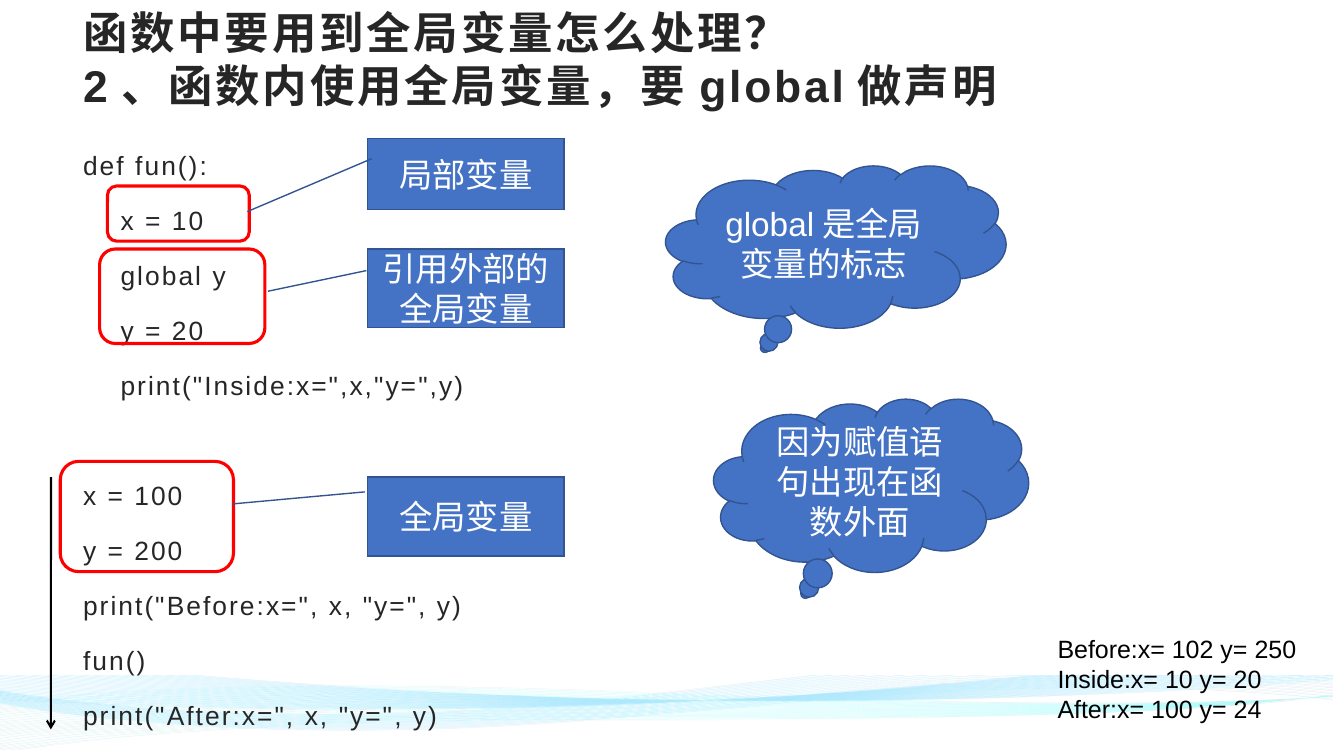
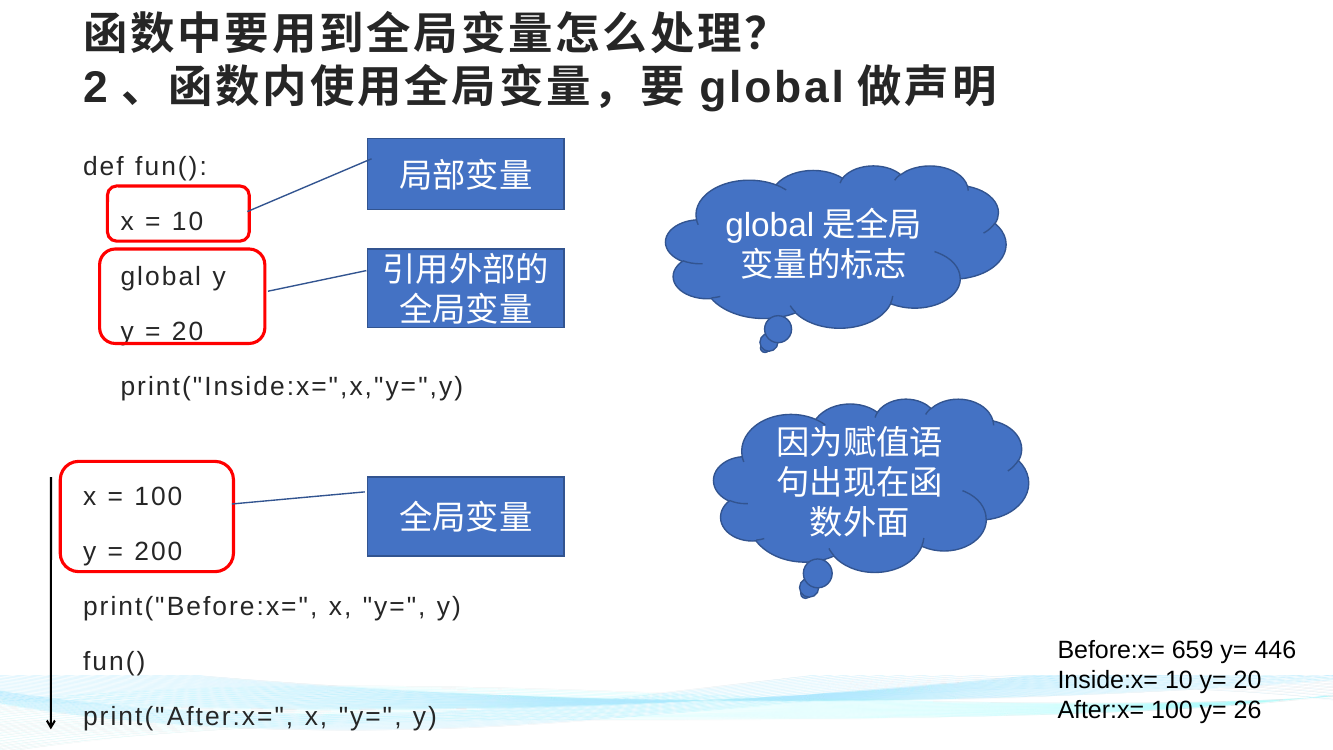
102: 102 -> 659 (1193, 650)
250: 250 -> 446 (1275, 650)
24: 24 -> 26 (1248, 710)
